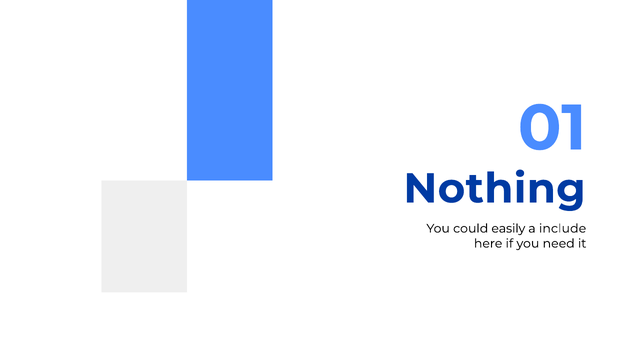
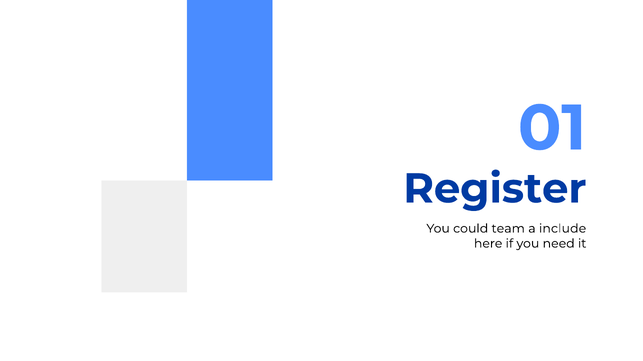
Nothing: Nothing -> Register (495, 189)
easily: easily -> team (508, 229)
